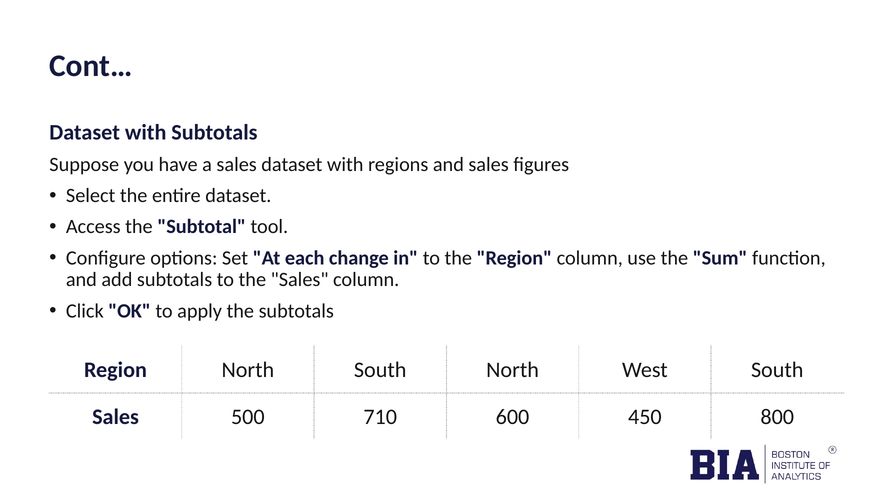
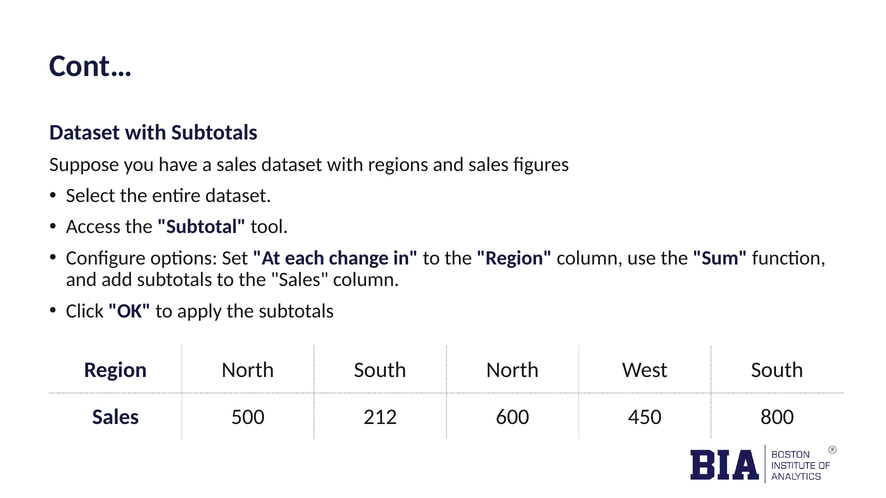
710: 710 -> 212 (380, 417)
